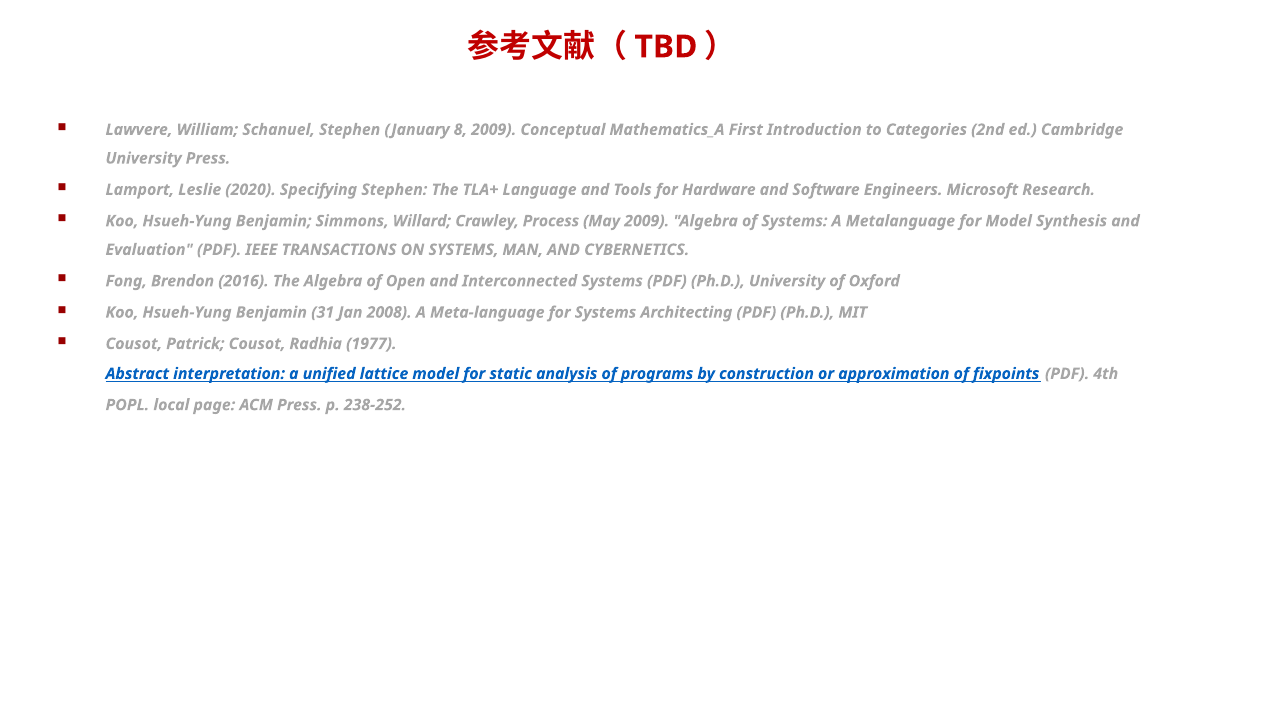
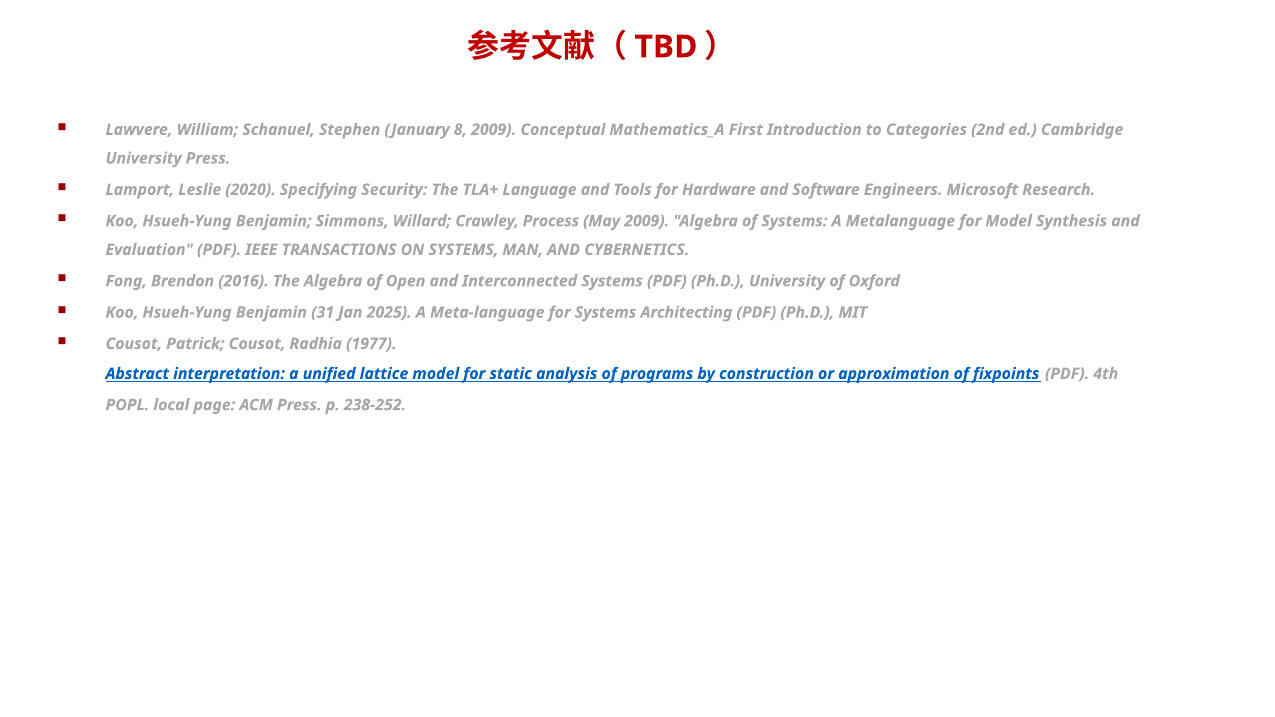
Specifying Stephen: Stephen -> Security (394, 190)
2008: 2008 -> 2025 (389, 312)
